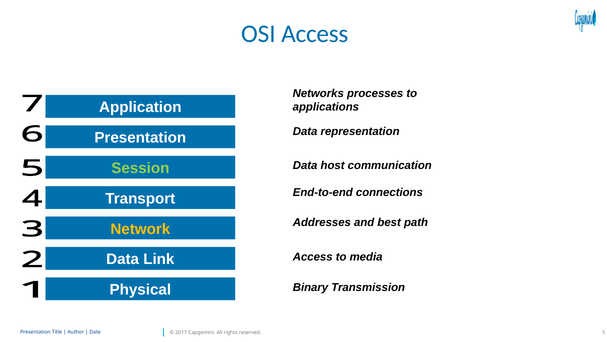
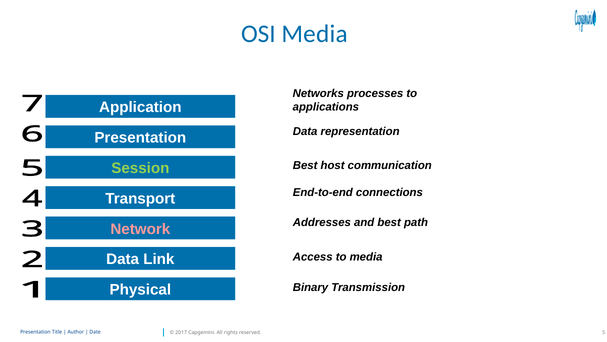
OSI Access: Access -> Media (315, 34)
Data: Data -> Best (305, 165)
Network colour: yellow -> pink (140, 229)
